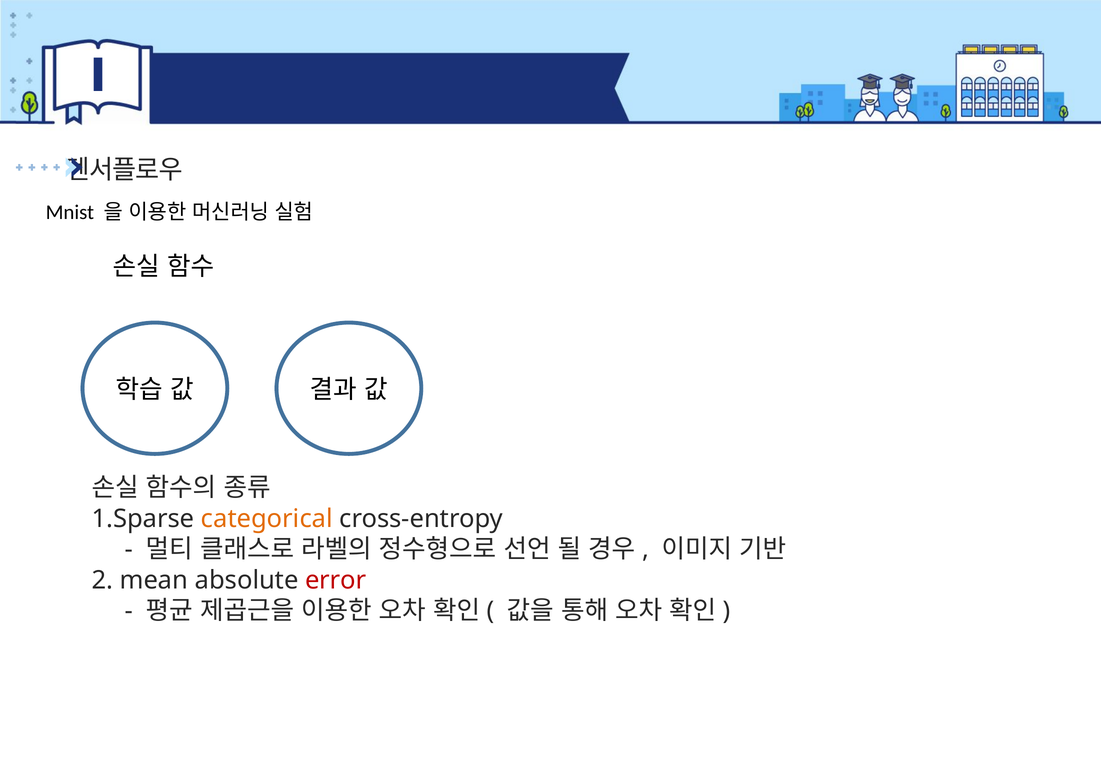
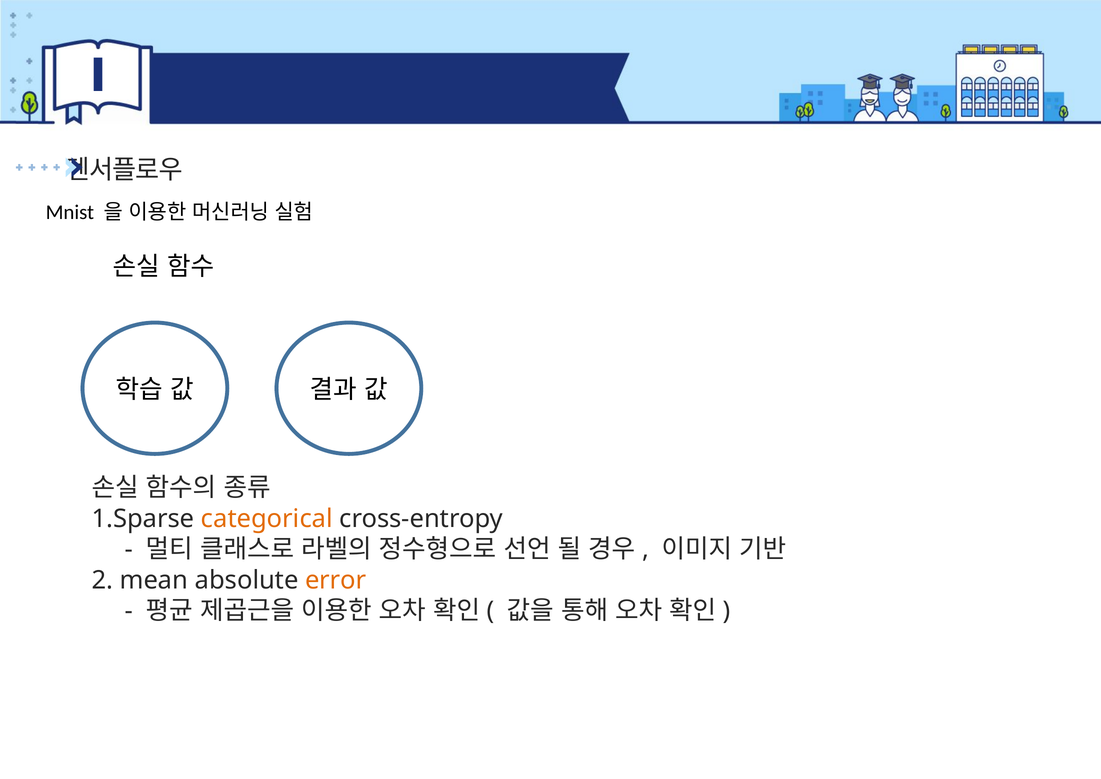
error colour: red -> orange (336, 580)
